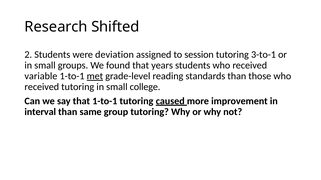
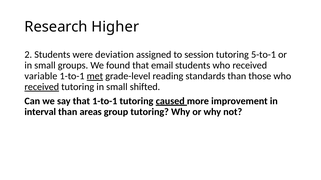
Shifted: Shifted -> Higher (115, 27)
3-to-1: 3-to-1 -> 5-to-1 (263, 55)
years: years -> email (162, 65)
received underline: none -> present (42, 87)
college: college -> shifted (145, 87)
same: same -> areas (91, 112)
